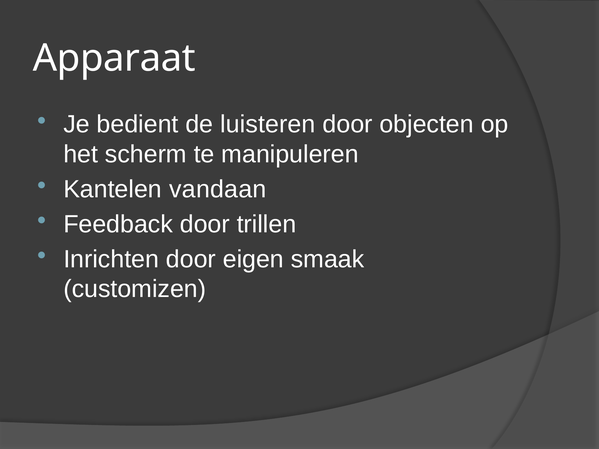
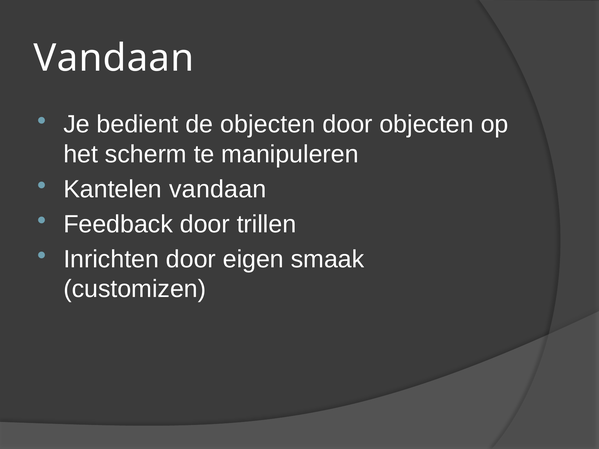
Apparaat: Apparaat -> Vandaan (114, 58)
de luisteren: luisteren -> objecten (268, 124)
